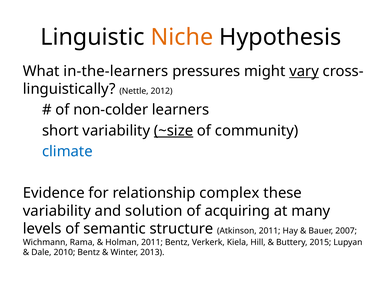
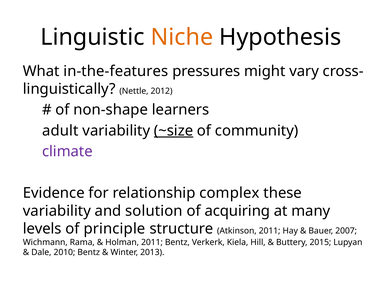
in-the-learners: in-the-learners -> in-the-features (116, 71)
vary underline: present -> none (304, 71)
non-colder: non-colder -> non-shape (111, 110)
short: short -> adult (60, 130)
climate colour: blue -> purple (67, 151)
semantic: semantic -> principle (114, 228)
